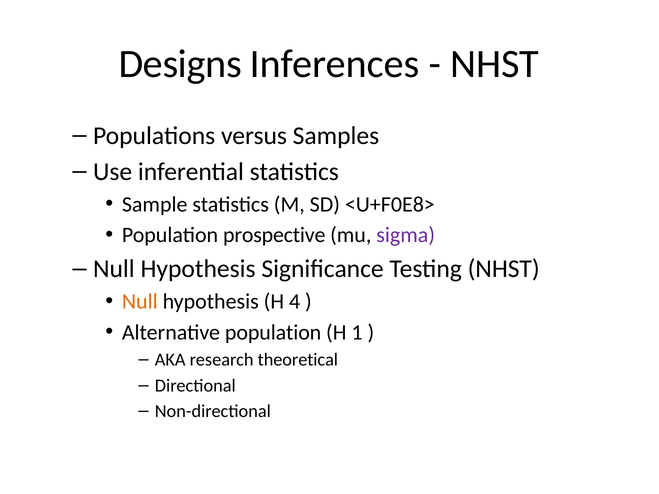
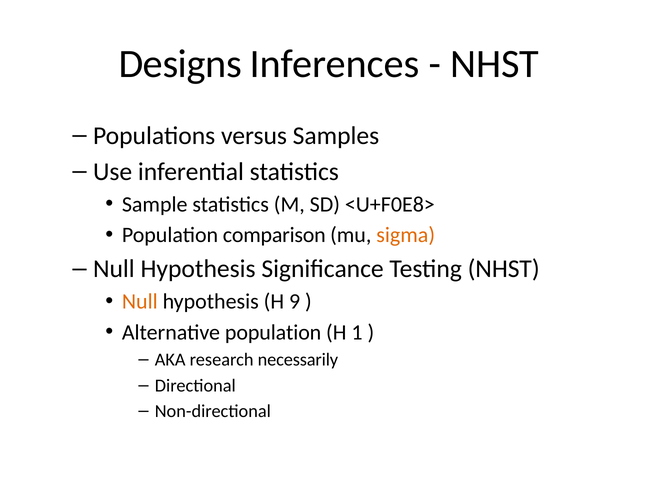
prospective: prospective -> comparison (274, 235)
sigma colour: purple -> orange (406, 235)
4: 4 -> 9 (295, 302)
theoretical: theoretical -> necessarily (298, 360)
